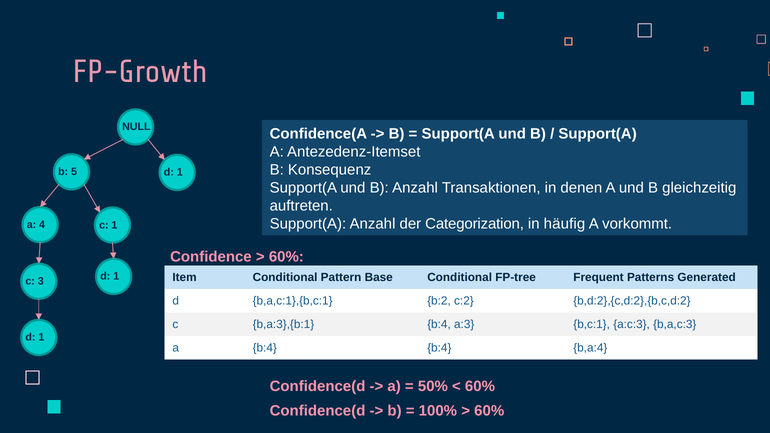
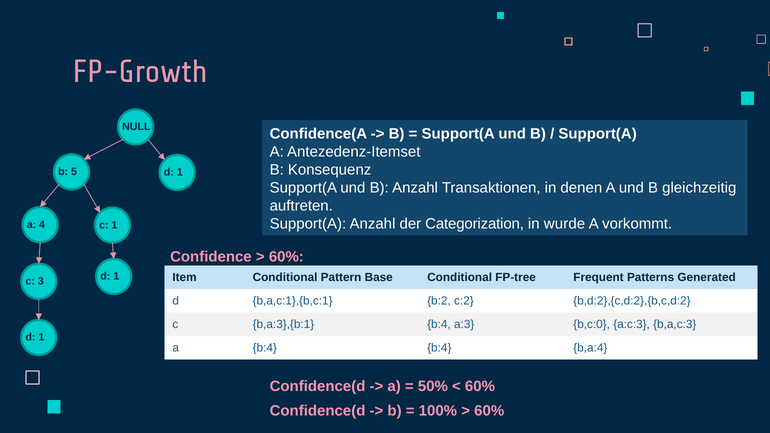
häufig: häufig -> wurde (565, 224)
b,c:1: b,c:1 -> b,c:0 (592, 325)
